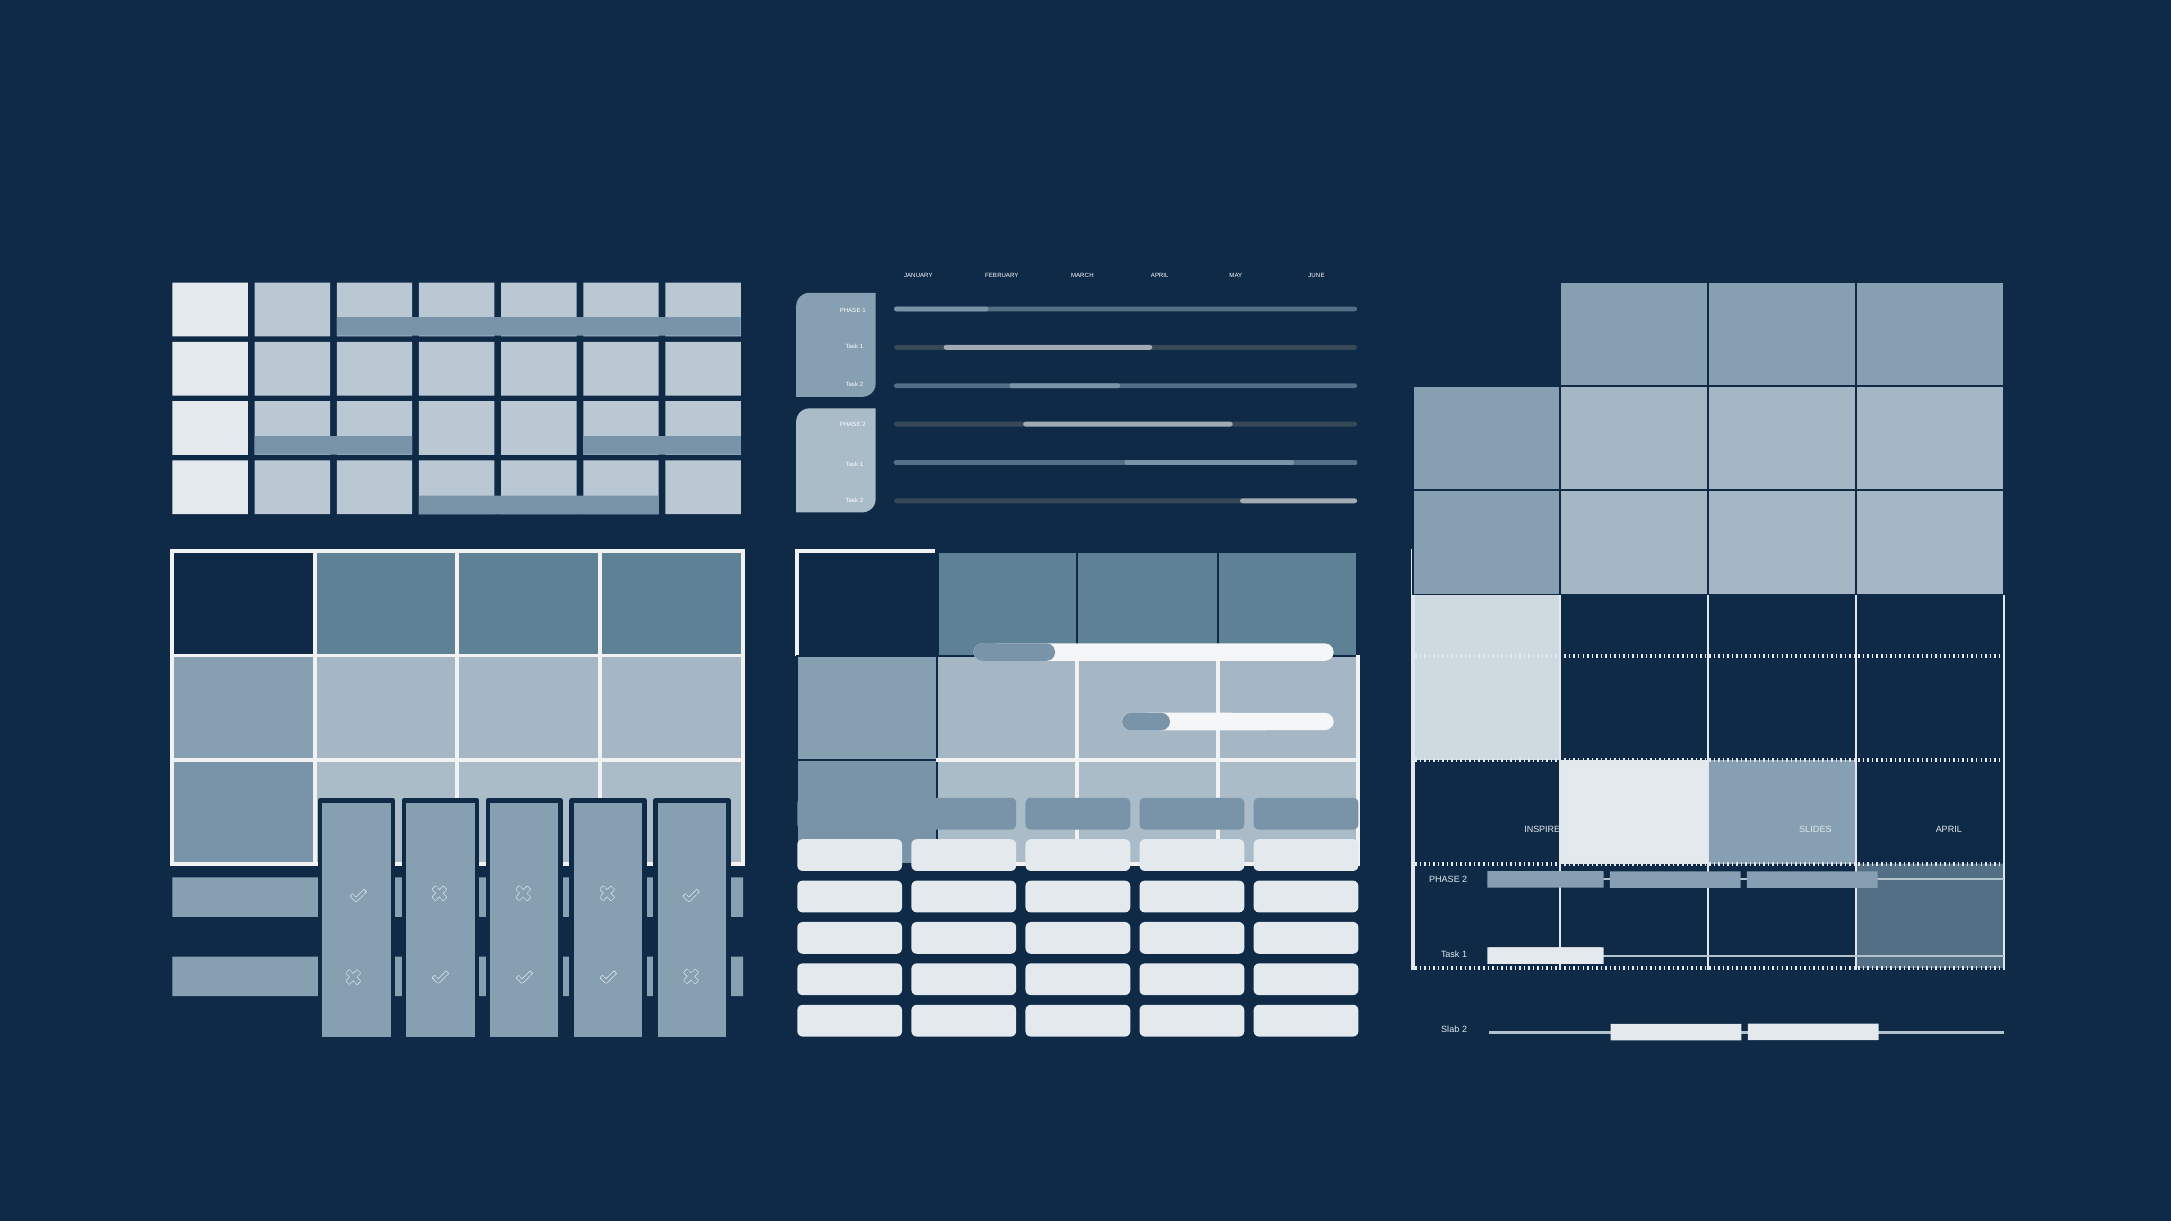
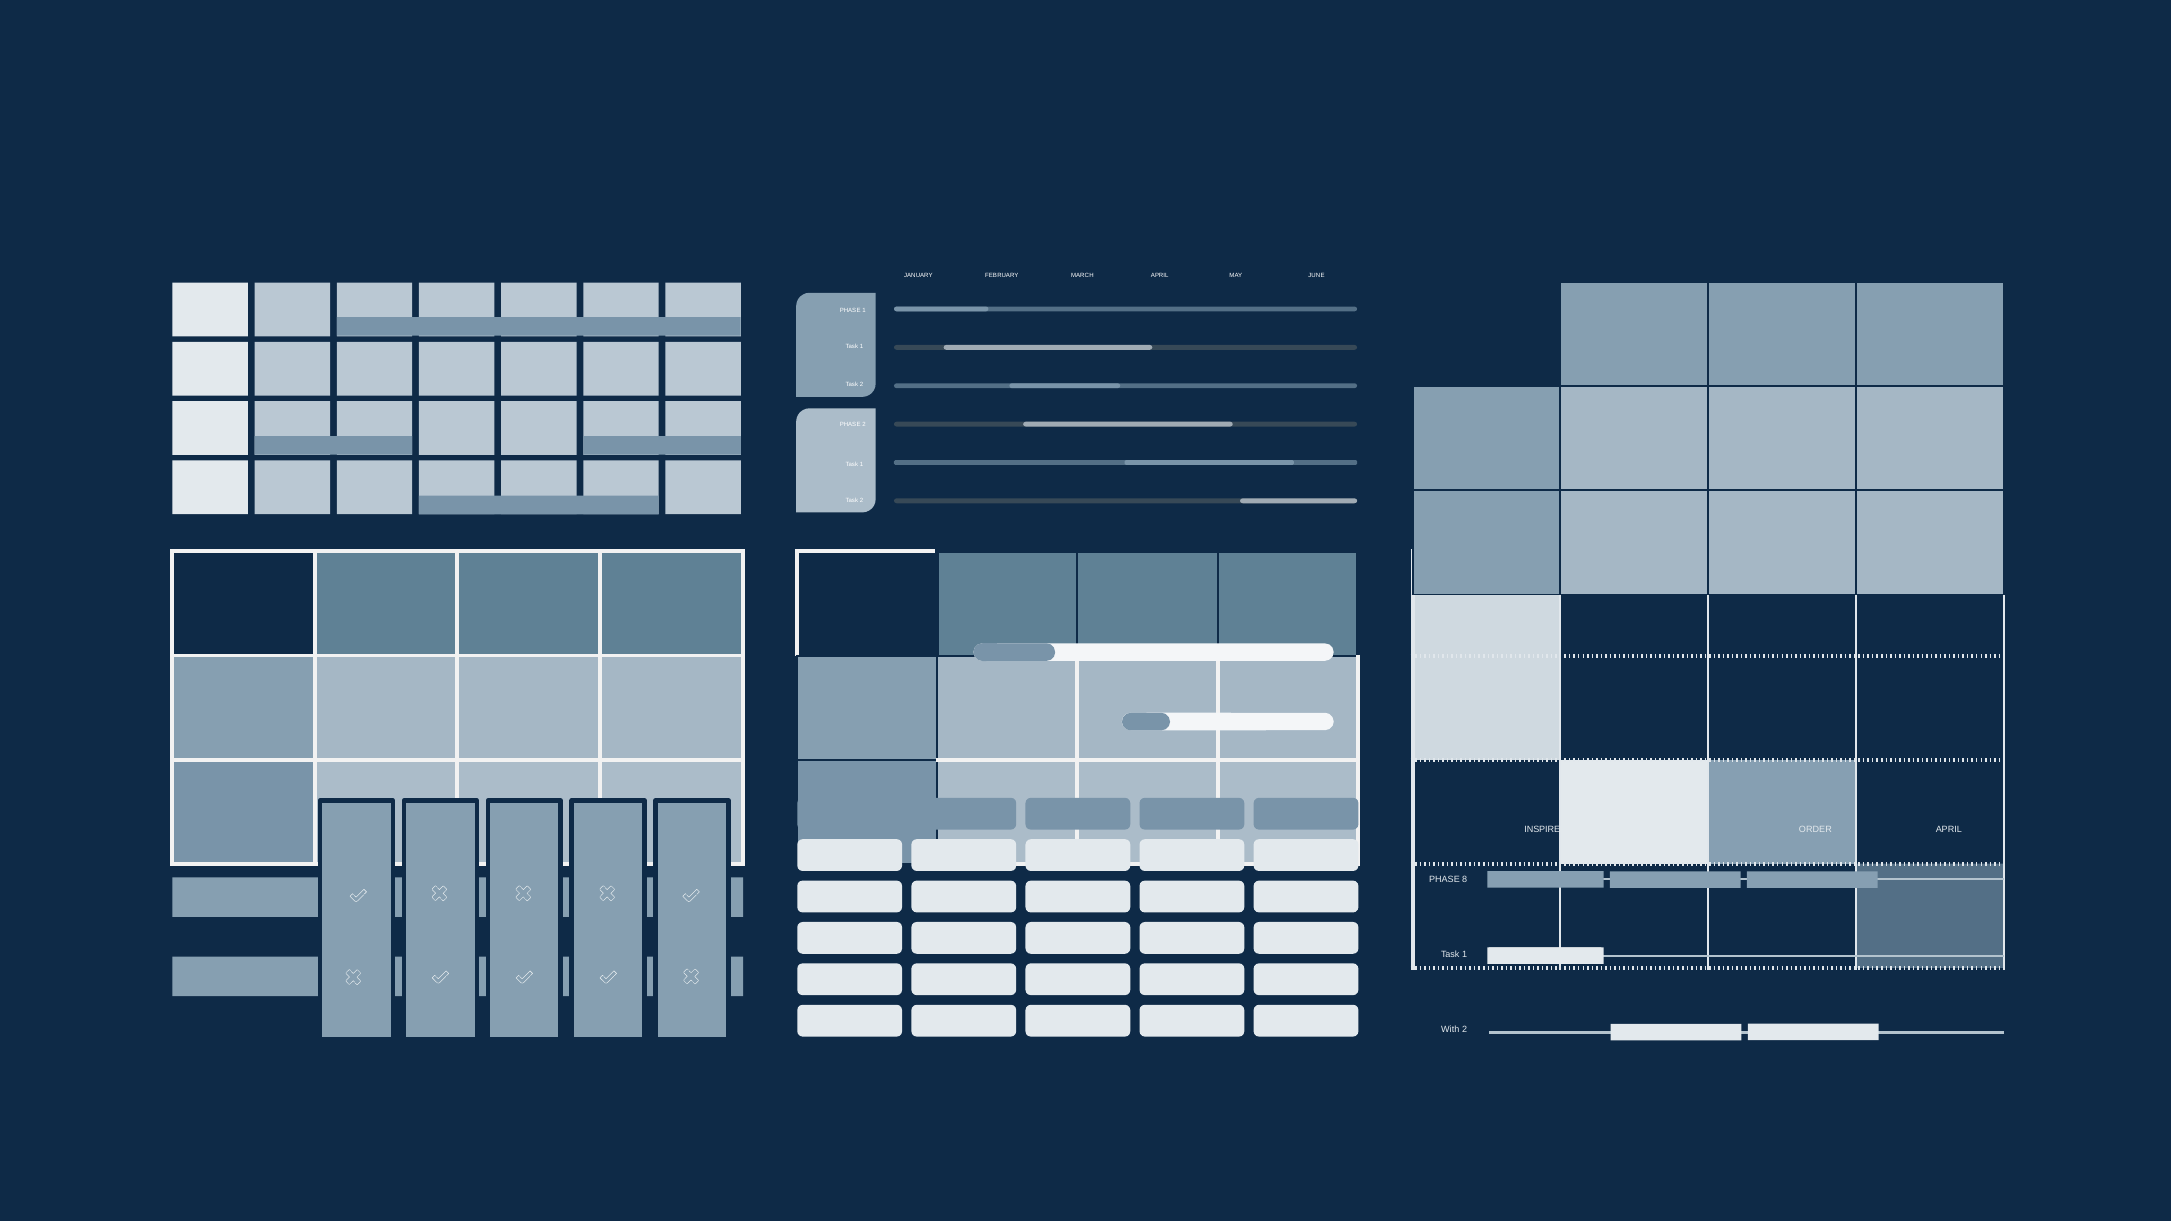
SLIDES: SLIDES -> ORDER (1815, 830)
2: 2 -> 8 (1465, 880)
Slab: Slab -> With (1450, 1030)
